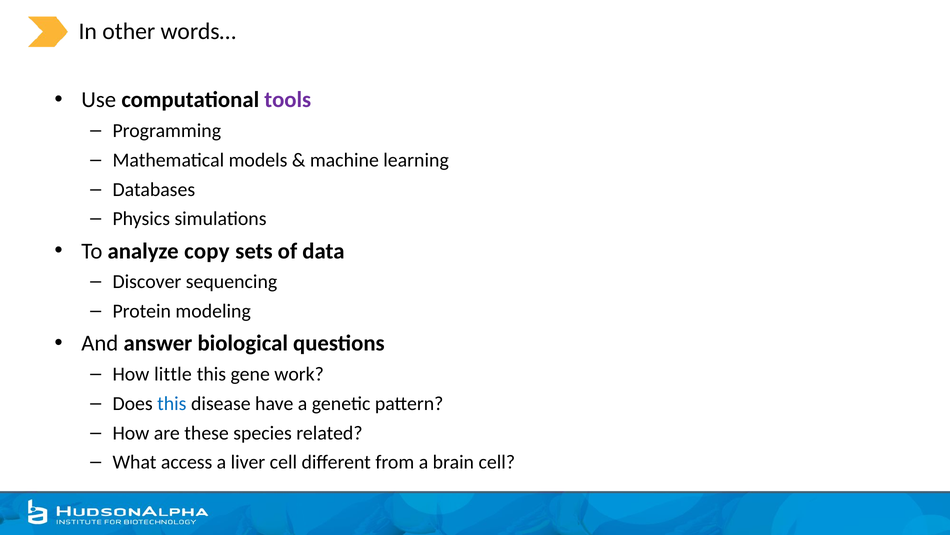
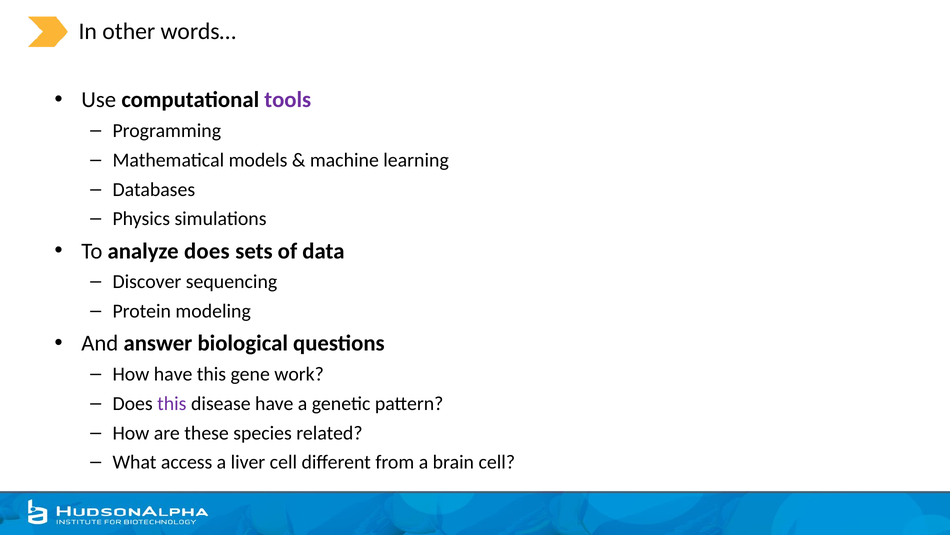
analyze copy: copy -> does (207, 251)
How little: little -> have (173, 374)
this colour: blue -> purple (172, 403)
